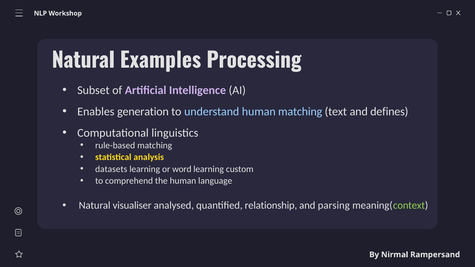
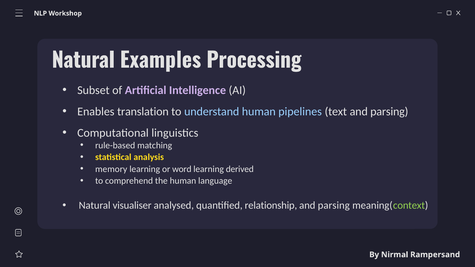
generation: generation -> translation (143, 112)
human matching: matching -> pipelines (300, 112)
text and defines: defines -> parsing (389, 112)
datasets: datasets -> memory (111, 169)
custom: custom -> derived (240, 169)
